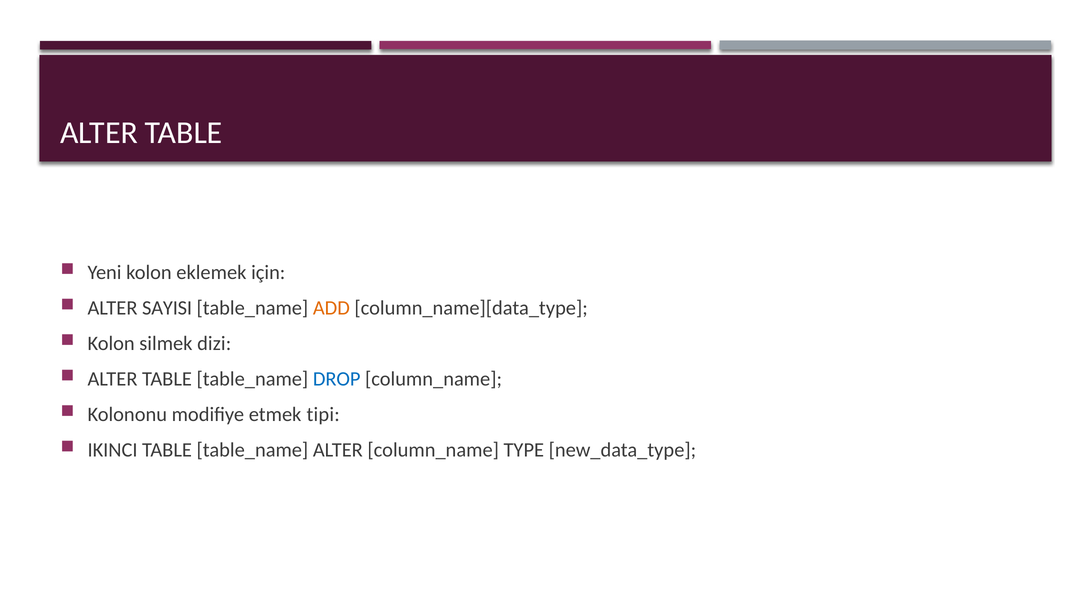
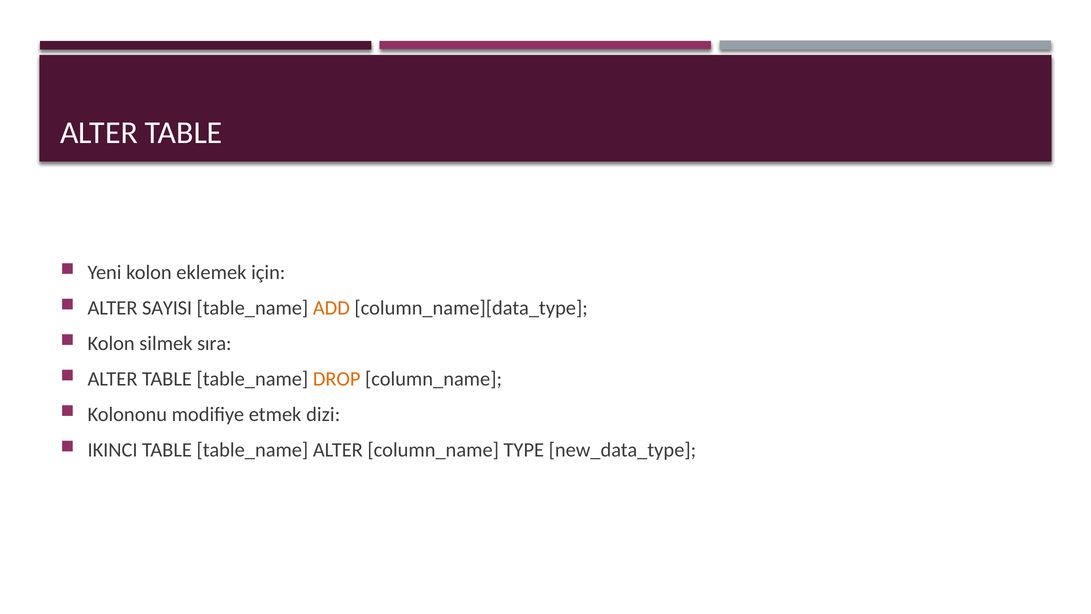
dizi: dizi -> sıra (214, 343)
DROP colour: blue -> orange (337, 379)
tipi: tipi -> dizi (323, 414)
